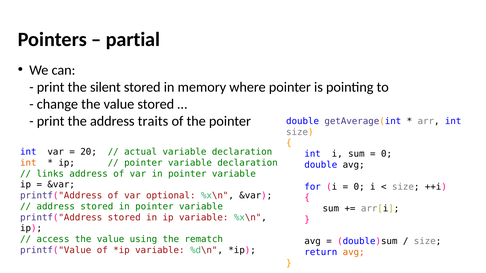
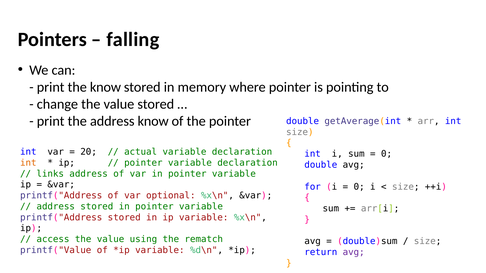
partial: partial -> falling (133, 40)
the silent: silent -> know (105, 87)
address traits: traits -> know (153, 121)
avg colour: orange -> purple (354, 253)
